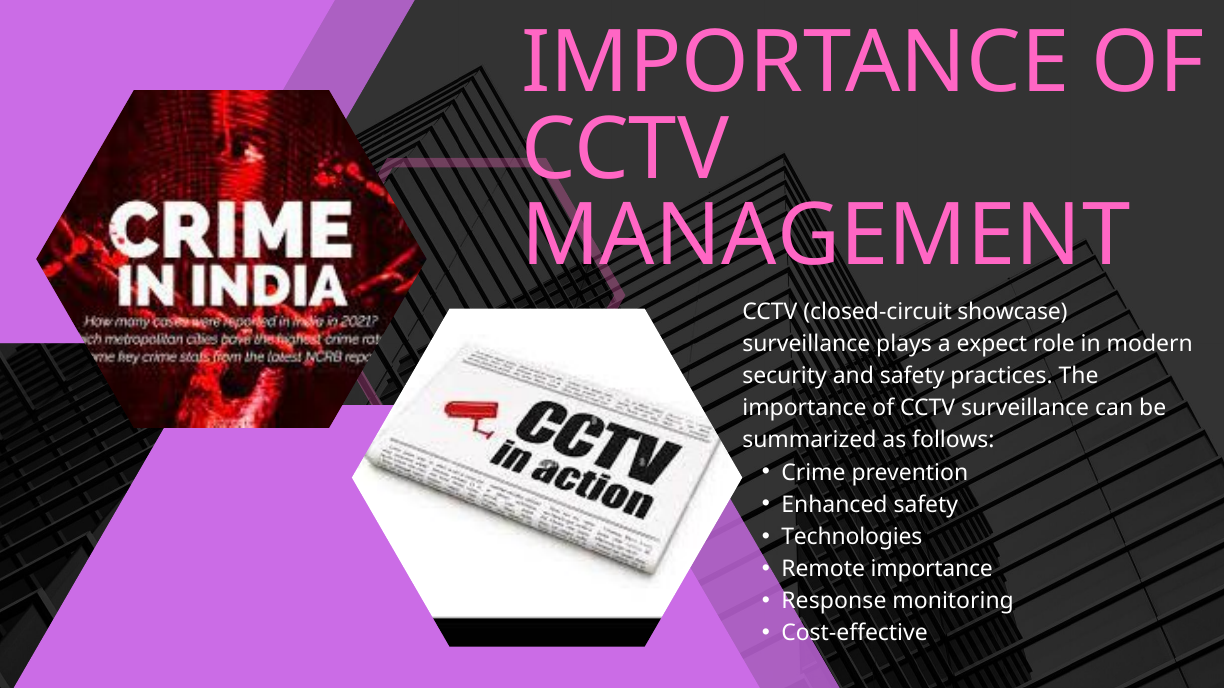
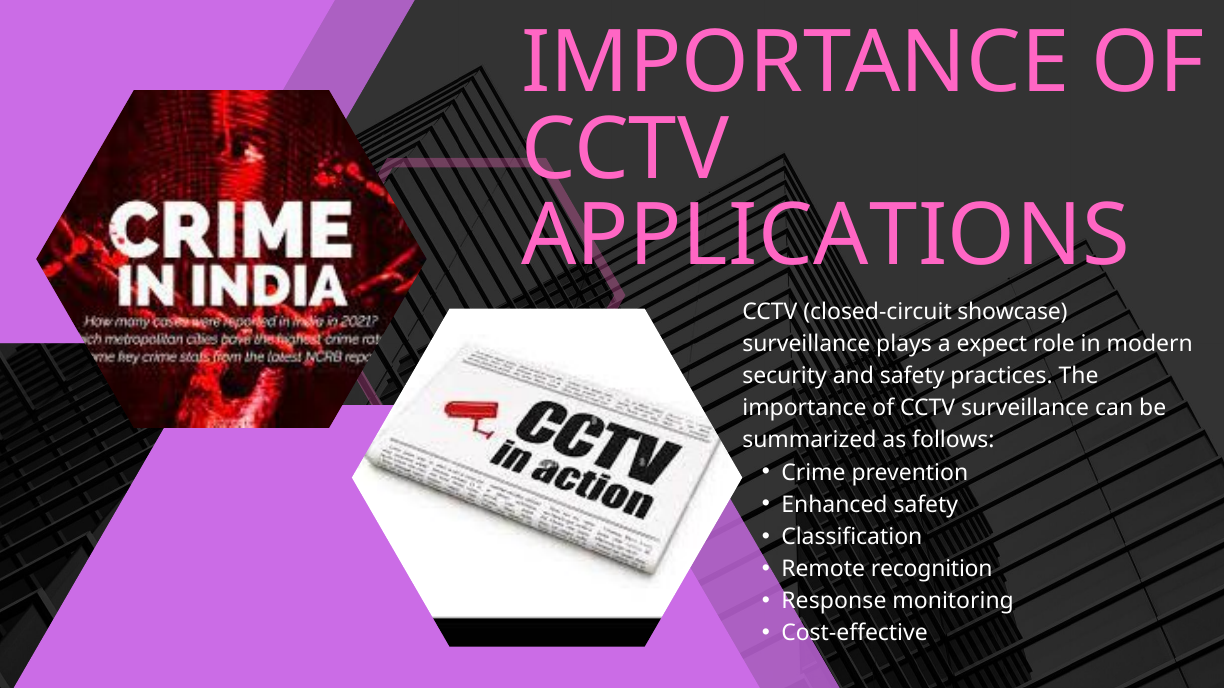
MANAGEMENT: MANAGEMENT -> APPLICATIONS (826, 236)
Technologies: Technologies -> Classification (852, 537)
Remote importance: importance -> recognition (932, 569)
